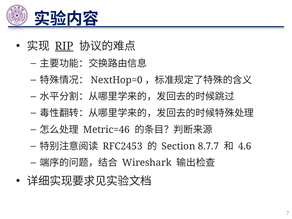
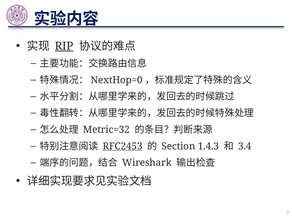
Metric=46: Metric=46 -> Metric=32 (106, 130)
RFC2453 underline: none -> present (123, 146)
8.7.7: 8.7.7 -> 1.4.3 (208, 146)
4.6: 4.6 -> 3.4 (245, 146)
